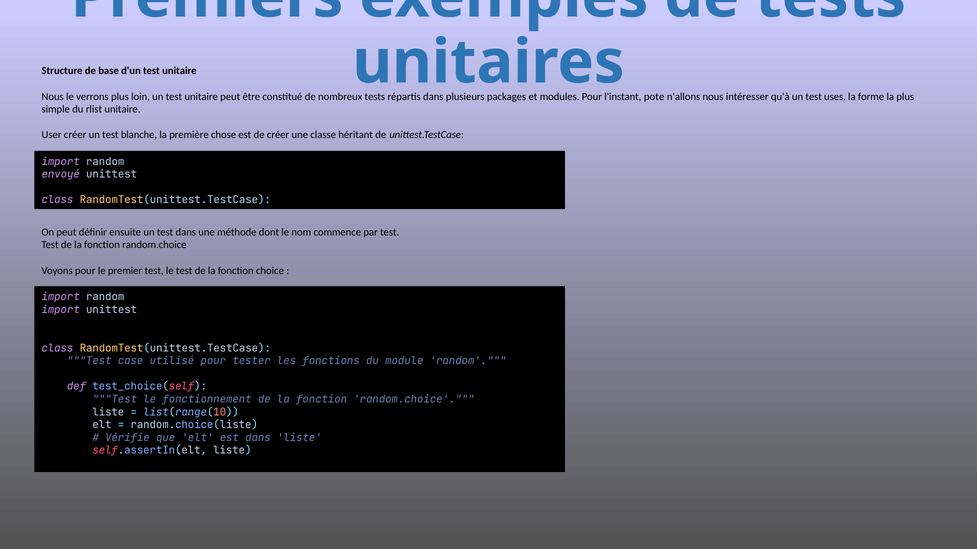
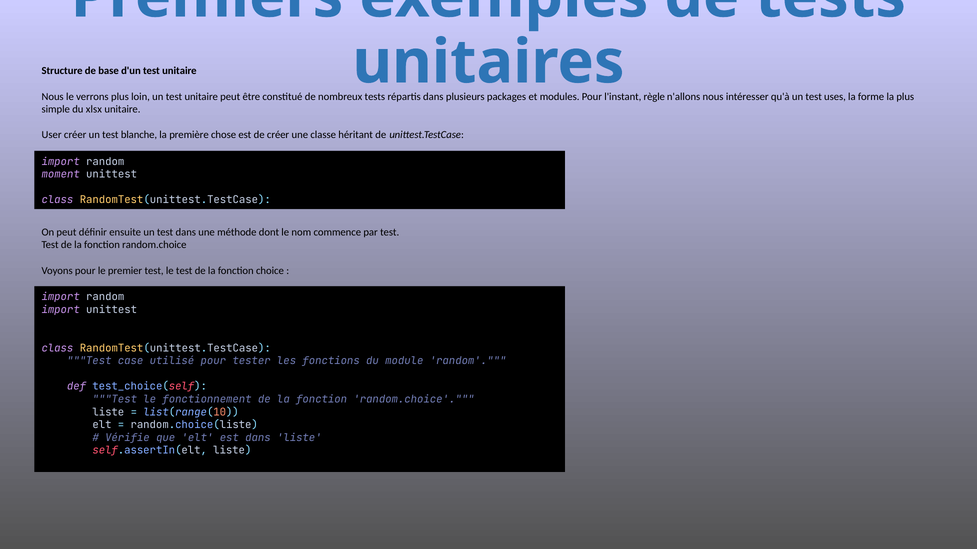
pote: pote -> règle (654, 97)
rlist: rlist -> xlsx (94, 109)
envoyé: envoyé -> moment (61, 174)
